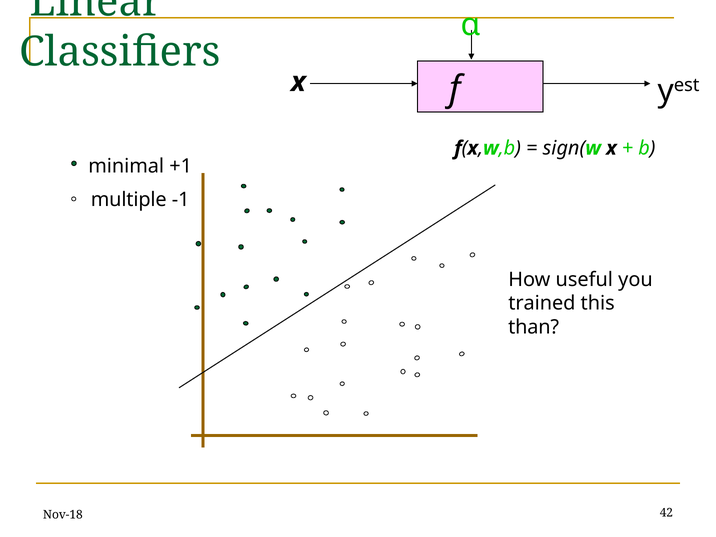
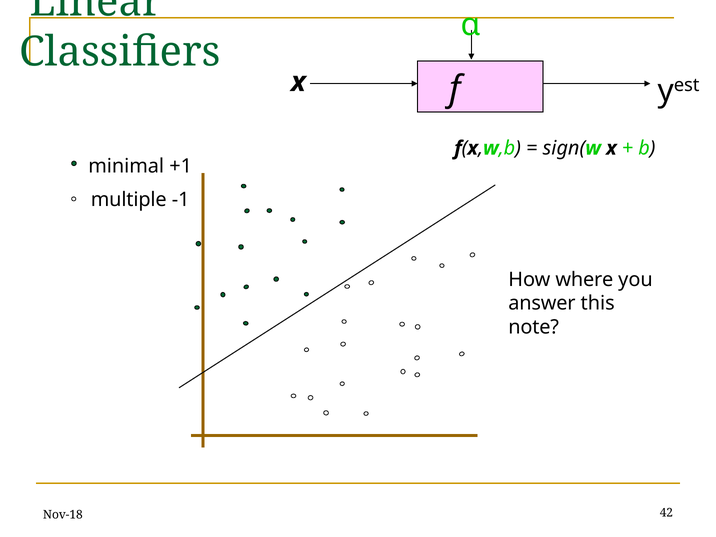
useful: useful -> where (584, 279)
trained: trained -> answer (542, 303)
than: than -> note (534, 327)
